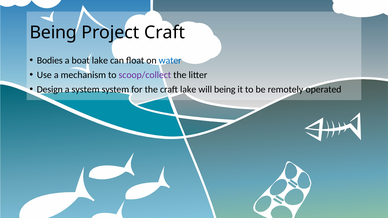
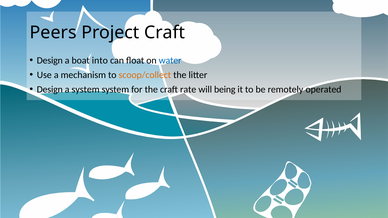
Being: Being -> Peers (53, 33)
Bodies: Bodies -> Design (50, 60)
boat lake: lake -> into (100, 60)
scoop/collect colour: purple -> orange (145, 75)
craft lake: lake -> rate (188, 89)
